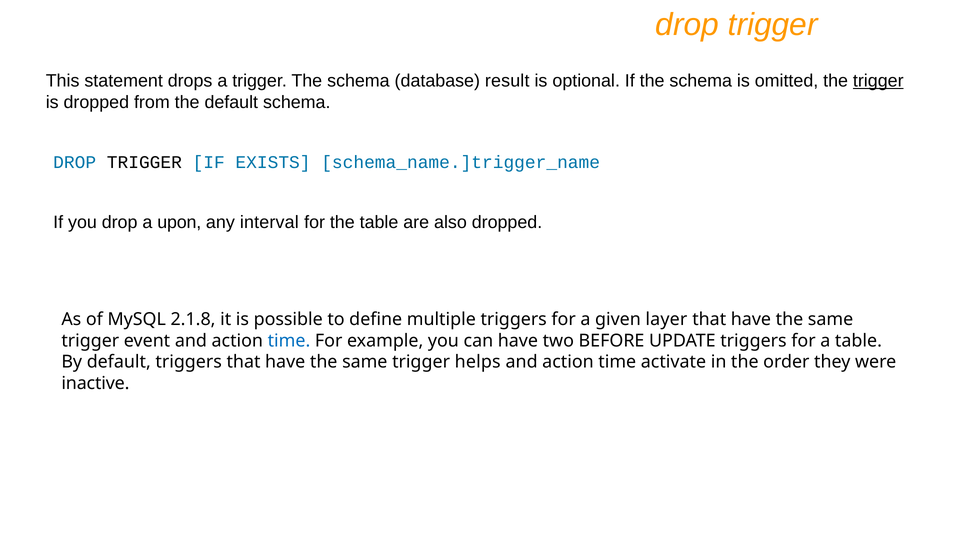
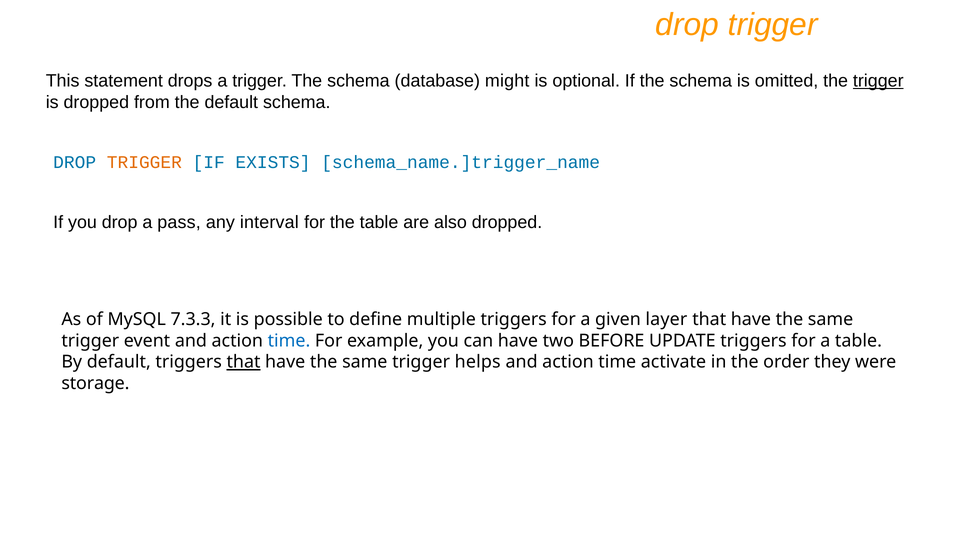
result: result -> might (507, 81)
TRIGGER colour: black -> orange (144, 163)
upon: upon -> pass (179, 222)
2.1.8: 2.1.8 -> 7.3.3 (193, 319)
that underline: none -> present (244, 362)
inactive: inactive -> storage (95, 384)
